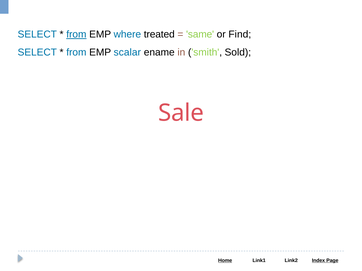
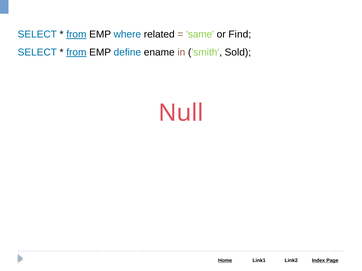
treated: treated -> related (159, 34)
from underline: none -> present (76, 52)
scalar: scalar -> define (127, 52)
Sale: Sale -> Null (181, 113)
